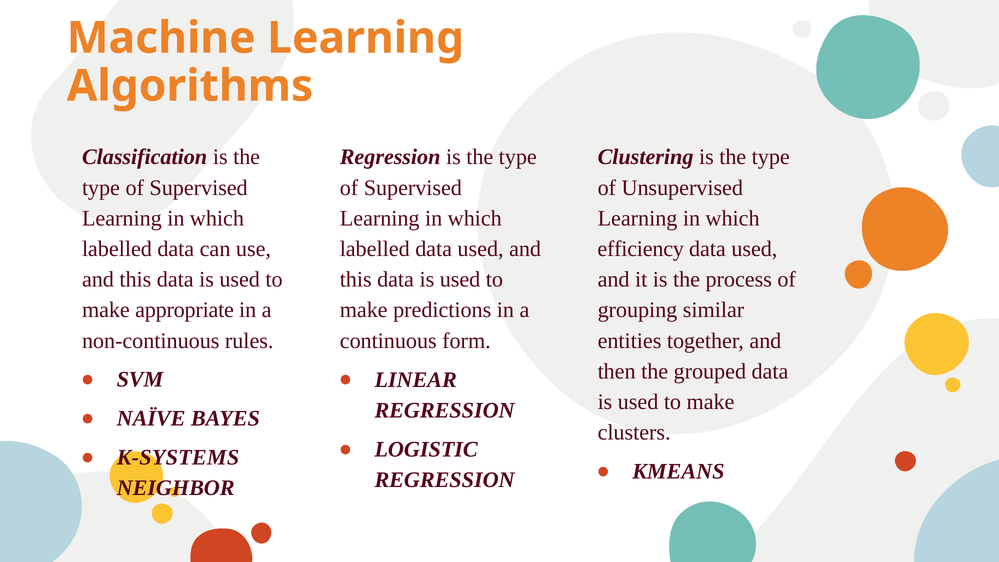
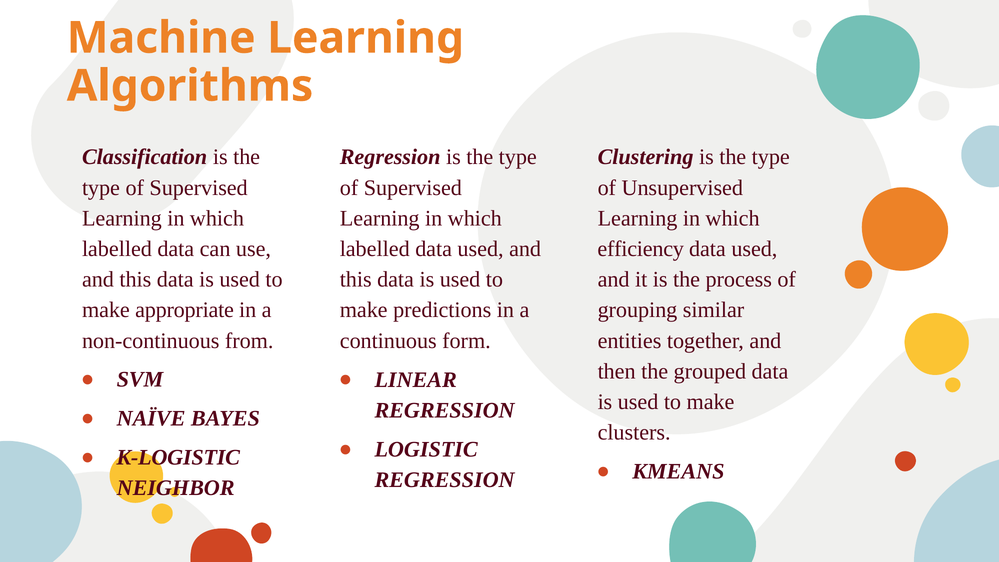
rules: rules -> from (249, 341)
K-SYSTEMS: K-SYSTEMS -> K-LOGISTIC (178, 457)
